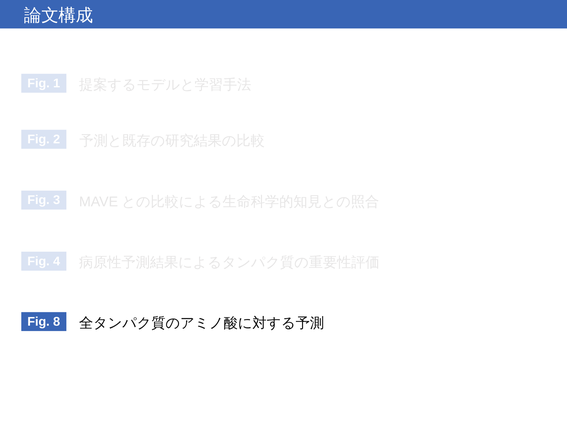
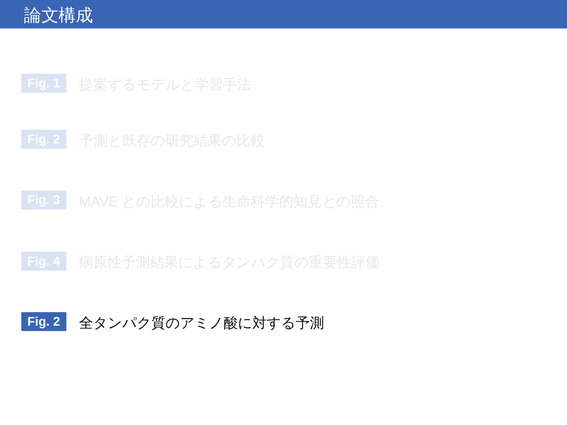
8: 8 -> 2 (57, 322)
